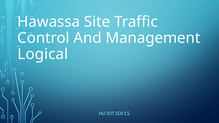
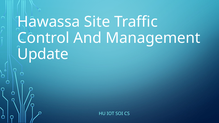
Logical: Logical -> Update (43, 54)
